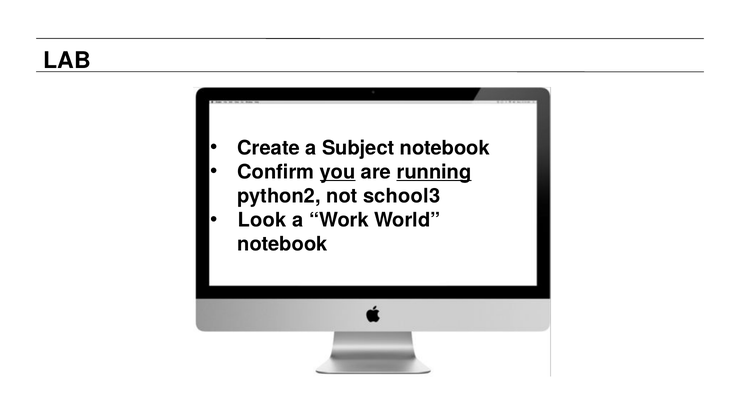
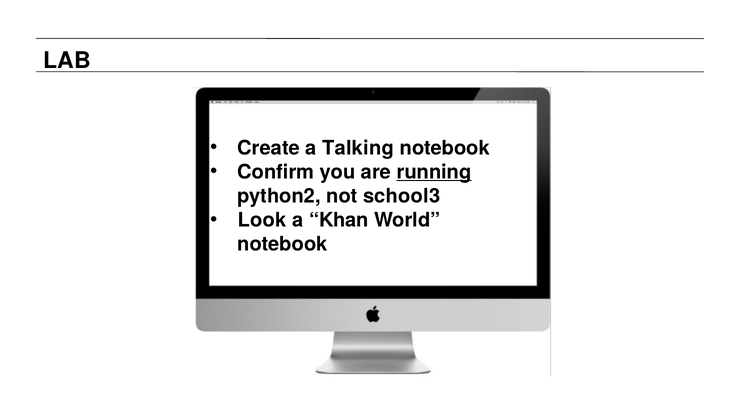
Subject: Subject -> Talking (358, 148)
you underline: present -> none (338, 172)
Work: Work -> Khan (339, 220)
